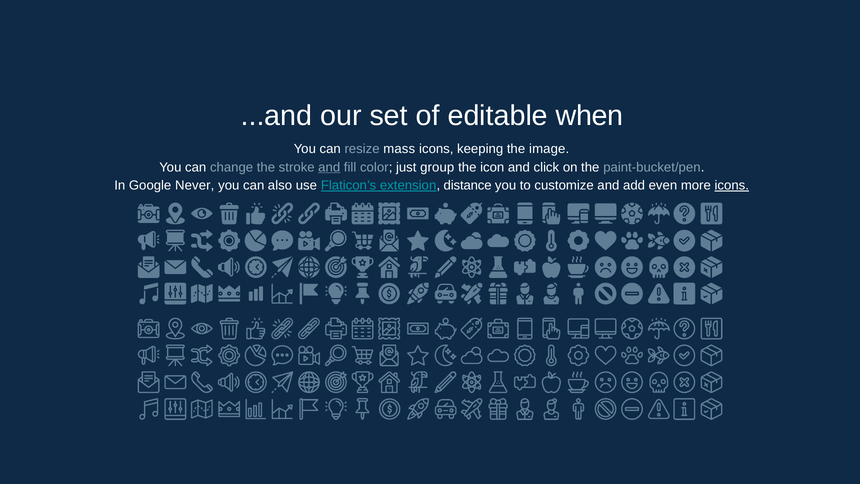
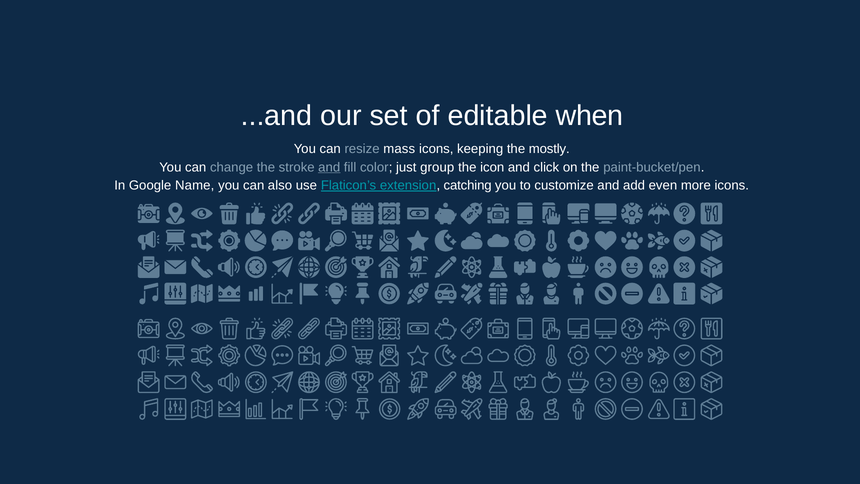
image: image -> mostly (549, 149)
Never: Never -> Name (195, 185)
distance: distance -> catching (468, 185)
icons underline: present -> none (732, 185)
